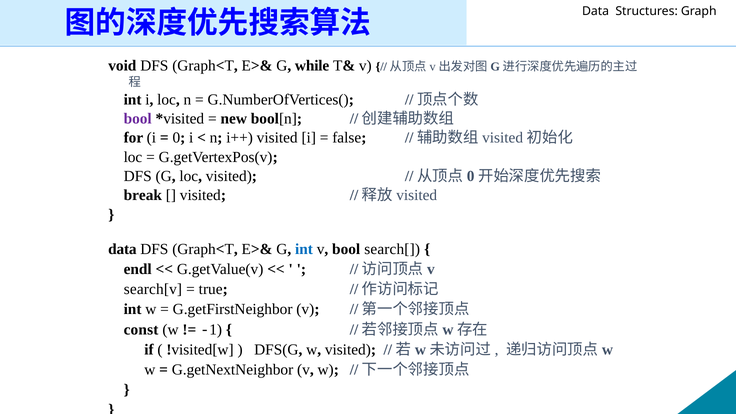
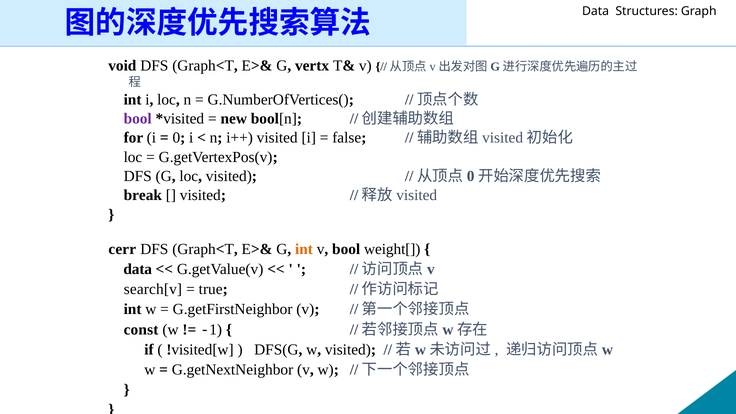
while: while -> vertx (312, 66)
data: data -> cerr (122, 249)
int colour: blue -> orange (304, 249)
search[: search[ -> weight[ (392, 249)
endl: endl -> data (138, 269)
